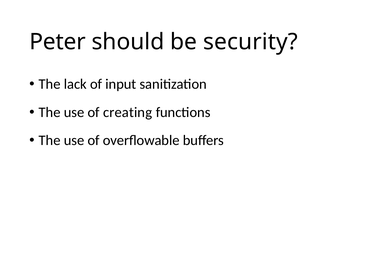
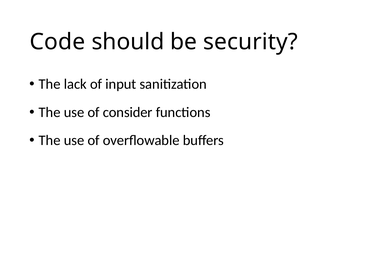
Peter: Peter -> Code (57, 42)
creating: creating -> consider (128, 112)
